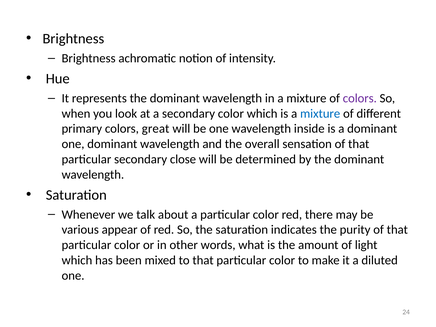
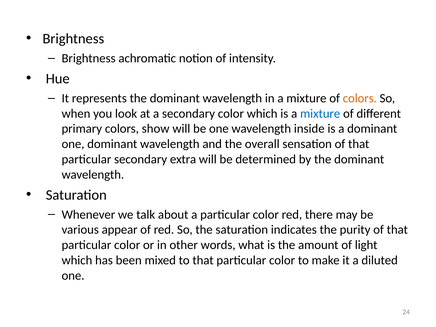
colors colour: purple -> orange (360, 98)
great: great -> show (156, 129)
close: close -> extra (183, 159)
